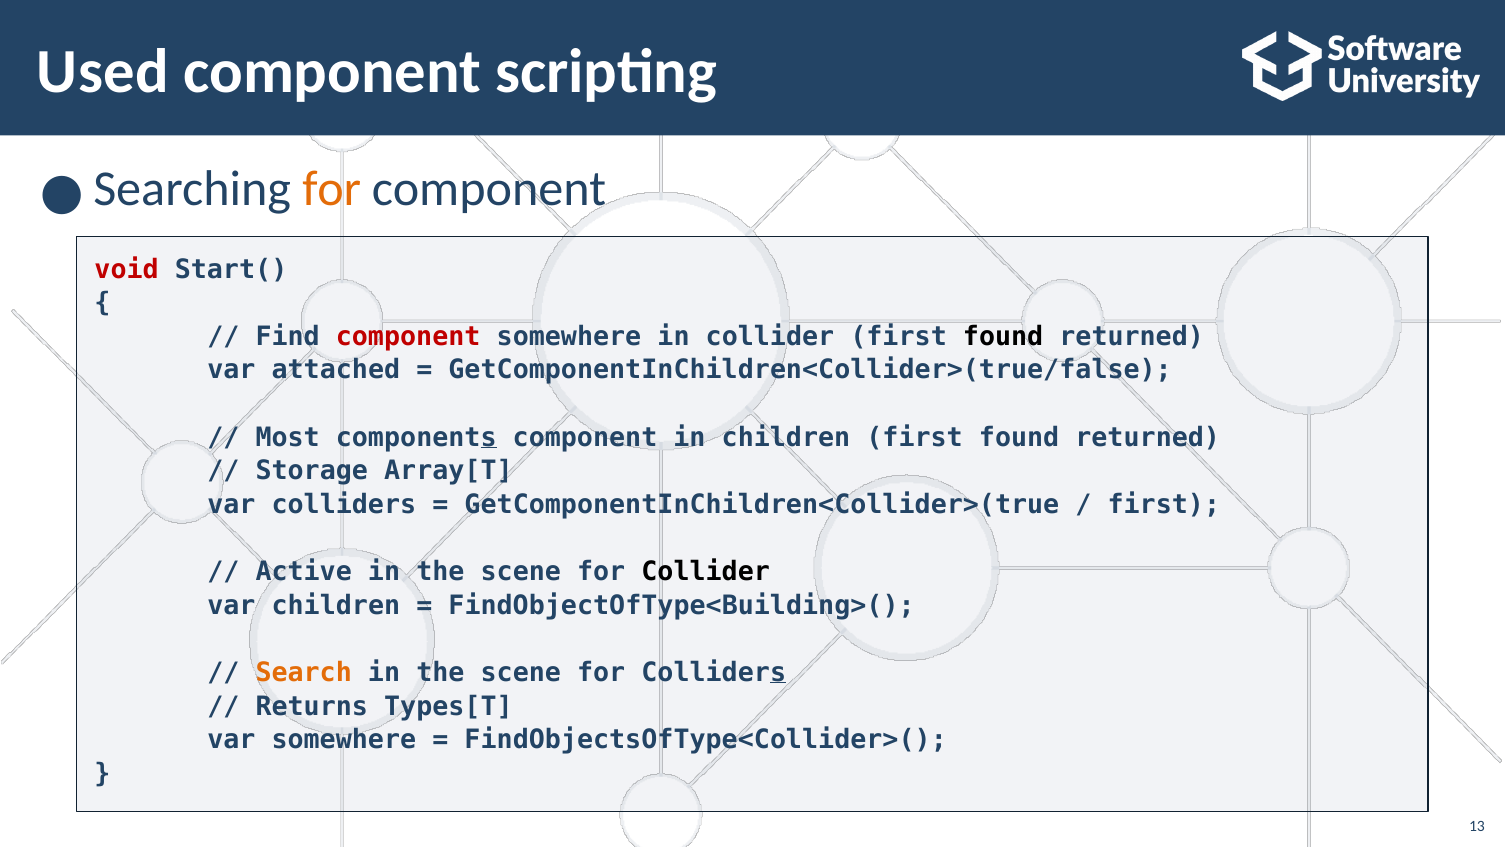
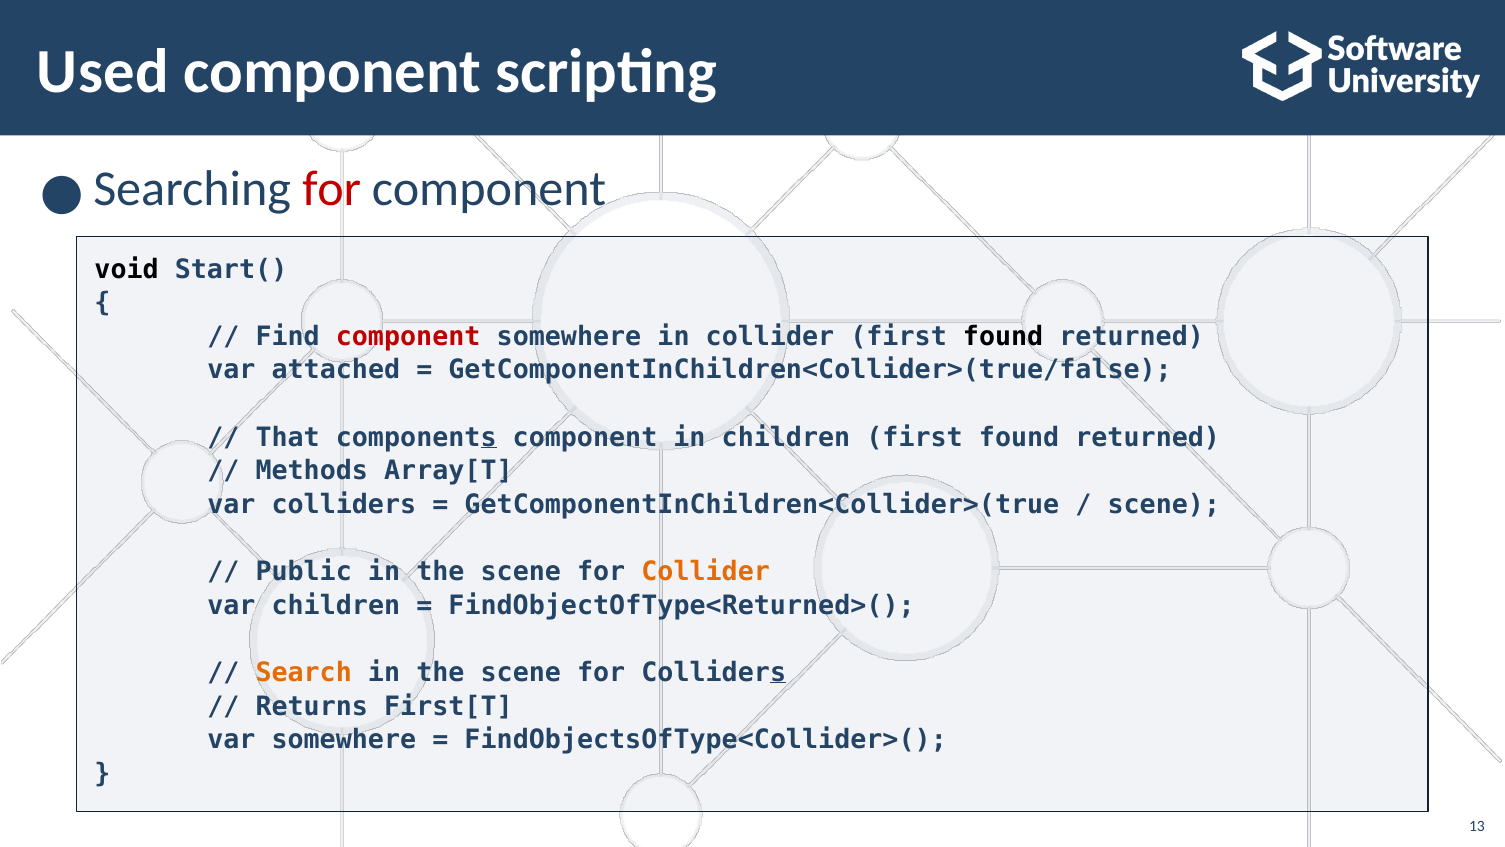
for colour: orange -> red (332, 189)
void colour: red -> black (127, 269)
Most: Most -> That (288, 437)
Storage: Storage -> Methods (312, 471)
first: first -> scene (1164, 504)
Active: Active -> Public (304, 571)
Collider colour: black -> orange (706, 571)
FindObjectOfType<Building>(: FindObjectOfType<Building>( -> FindObjectOfType<Returned>( (682, 605)
Types[T: Types[T -> First[T (448, 706)
